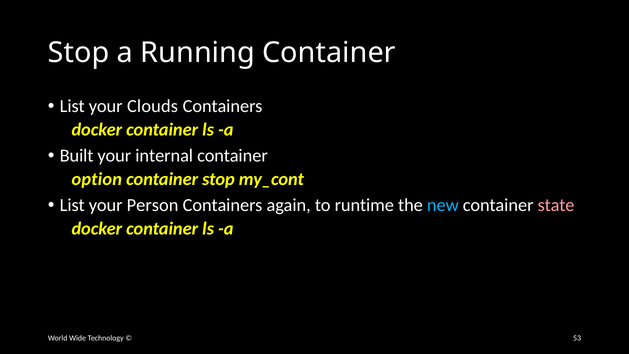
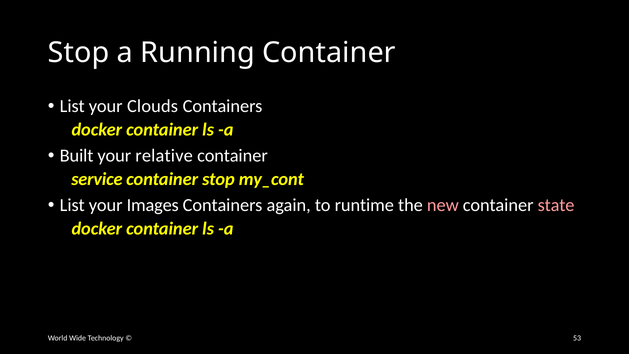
internal: internal -> relative (164, 156)
option: option -> service (97, 179)
Person: Person -> Images (153, 205)
new colour: light blue -> pink (443, 205)
